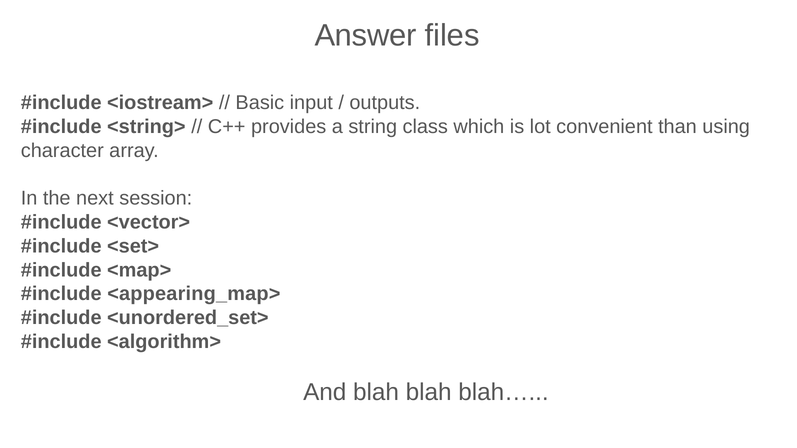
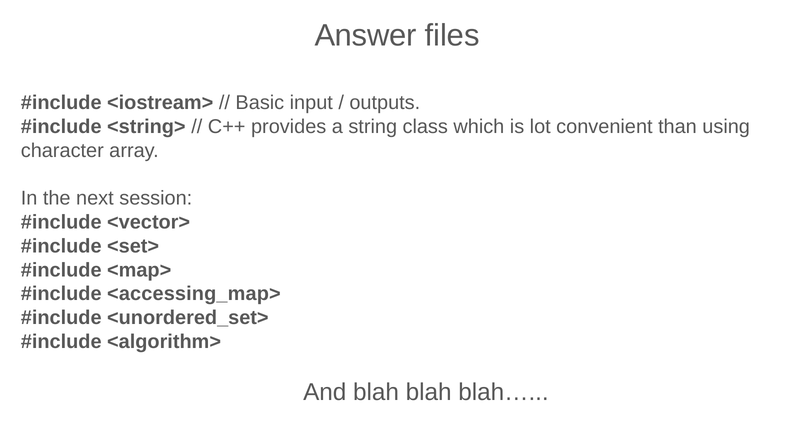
<appearing_map>: <appearing_map> -> <accessing_map> (194, 294)
